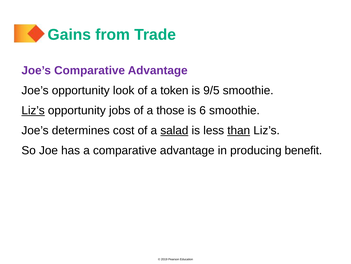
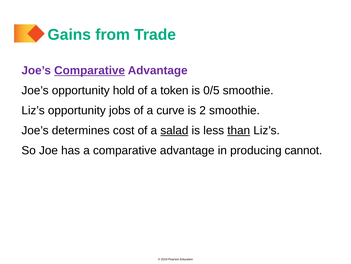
Comparative underline: none -> present (90, 70)
look: look -> hold (124, 90)
9/5: 9/5 -> 0/5 (211, 90)
Liz’s underline: present -> none (33, 110)
those: those -> curve (170, 110)
6: 6 -> 2 (203, 110)
benefit: benefit -> cannot (303, 150)
